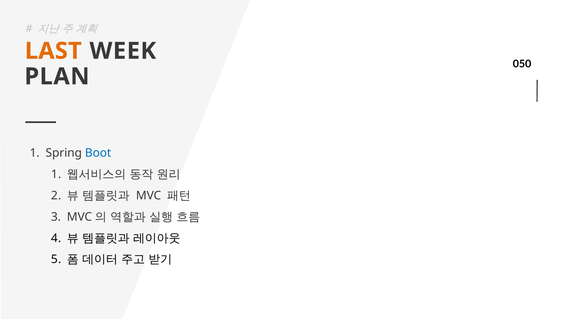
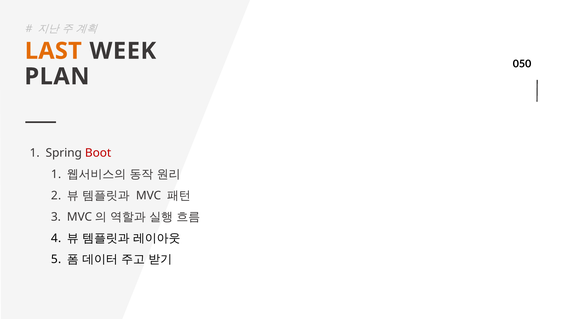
Boot colour: blue -> red (98, 153)
